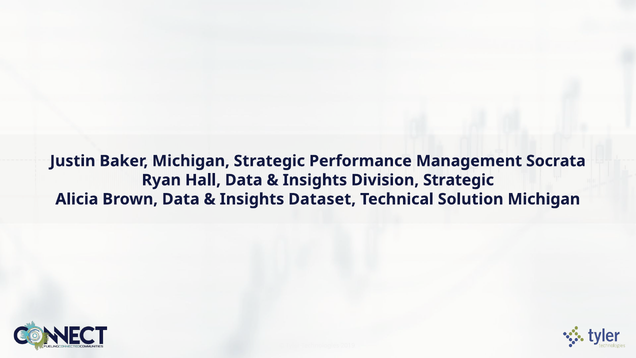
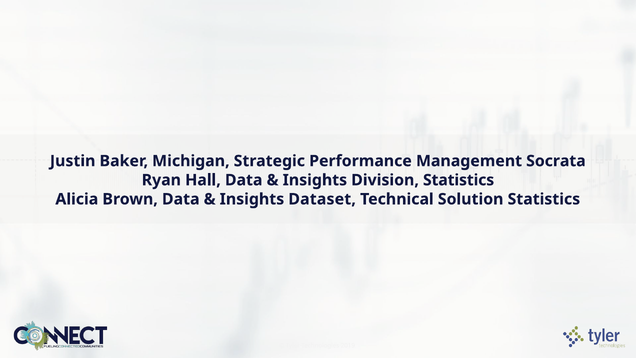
Division Strategic: Strategic -> Statistics (459, 180)
Solution Michigan: Michigan -> Statistics (544, 199)
